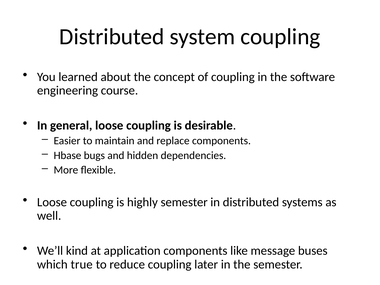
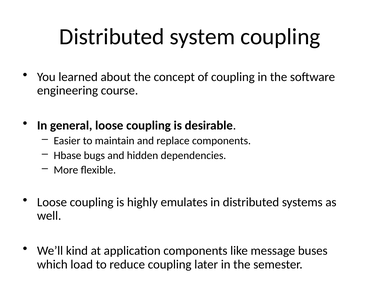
highly semester: semester -> emulates (184, 202)
true: true -> load (82, 264)
